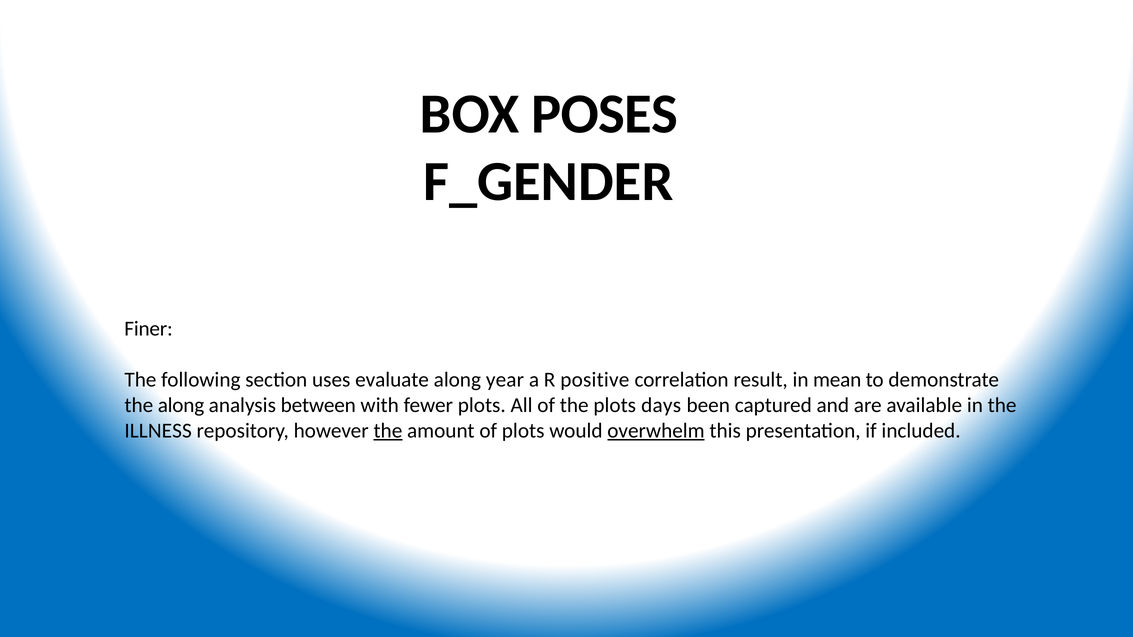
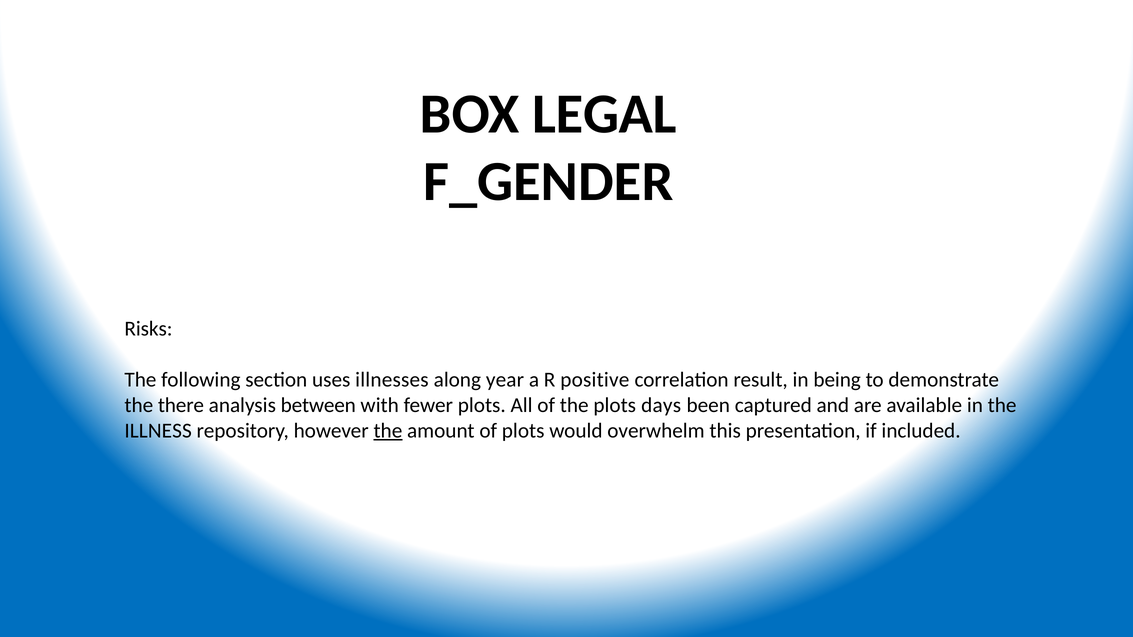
POSES: POSES -> LEGAL (604, 114)
Finer: Finer -> Risks (148, 329)
evaluate: evaluate -> illnesses (392, 380)
mean: mean -> being (837, 380)
the along: along -> there (181, 405)
overwhelm underline: present -> none (656, 431)
